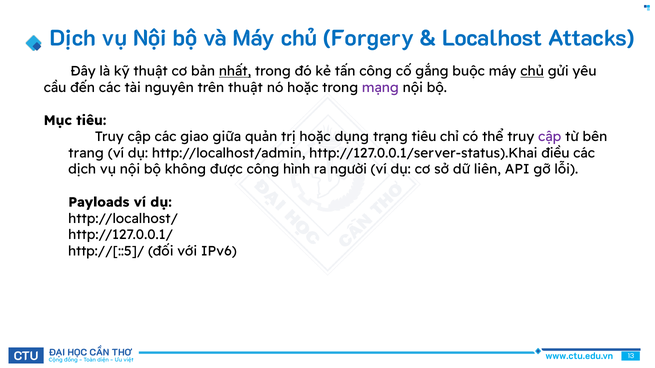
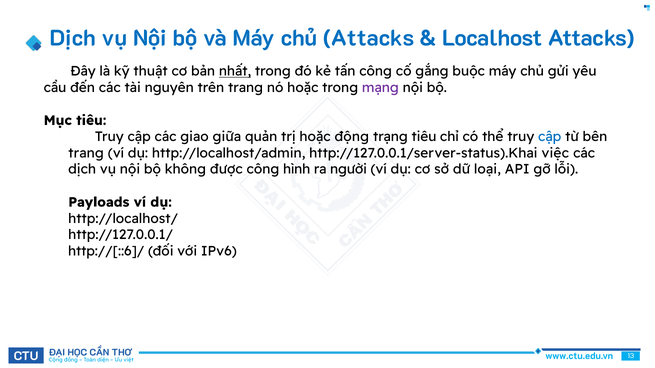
chủ Forgery: Forgery -> Attacks (369, 38)
chủ underline: present -> none (532, 71)
trên thuật: thuật -> trang (246, 88)
dụng: dụng -> động (352, 137)
cập colour: purple -> blue (550, 137)
điều: điều -> việc (555, 153)
liên: liên -> loại (487, 170)
http://[::5]/: http://[::5]/ -> http://[::6]/ (106, 252)
